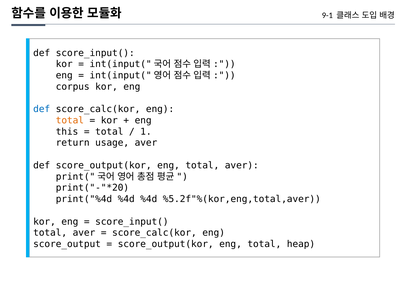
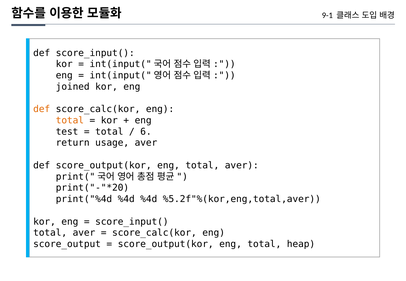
corpus: corpus -> joined (73, 87)
def colour: blue -> orange (42, 109)
this: this -> test (67, 132)
1: 1 -> 6 (146, 132)
